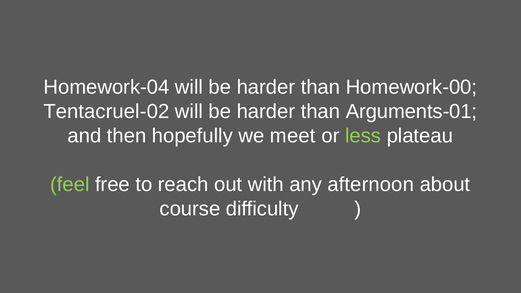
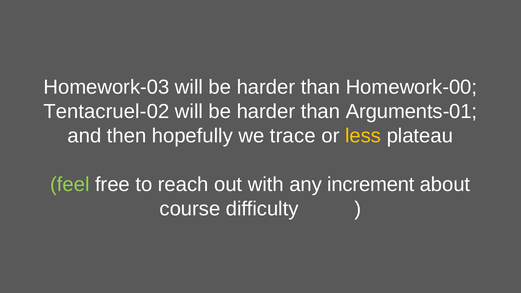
Homework-04: Homework-04 -> Homework-03 (106, 87)
meet: meet -> trace (293, 136)
less colour: light green -> yellow (363, 136)
afternoon: afternoon -> increment (371, 184)
